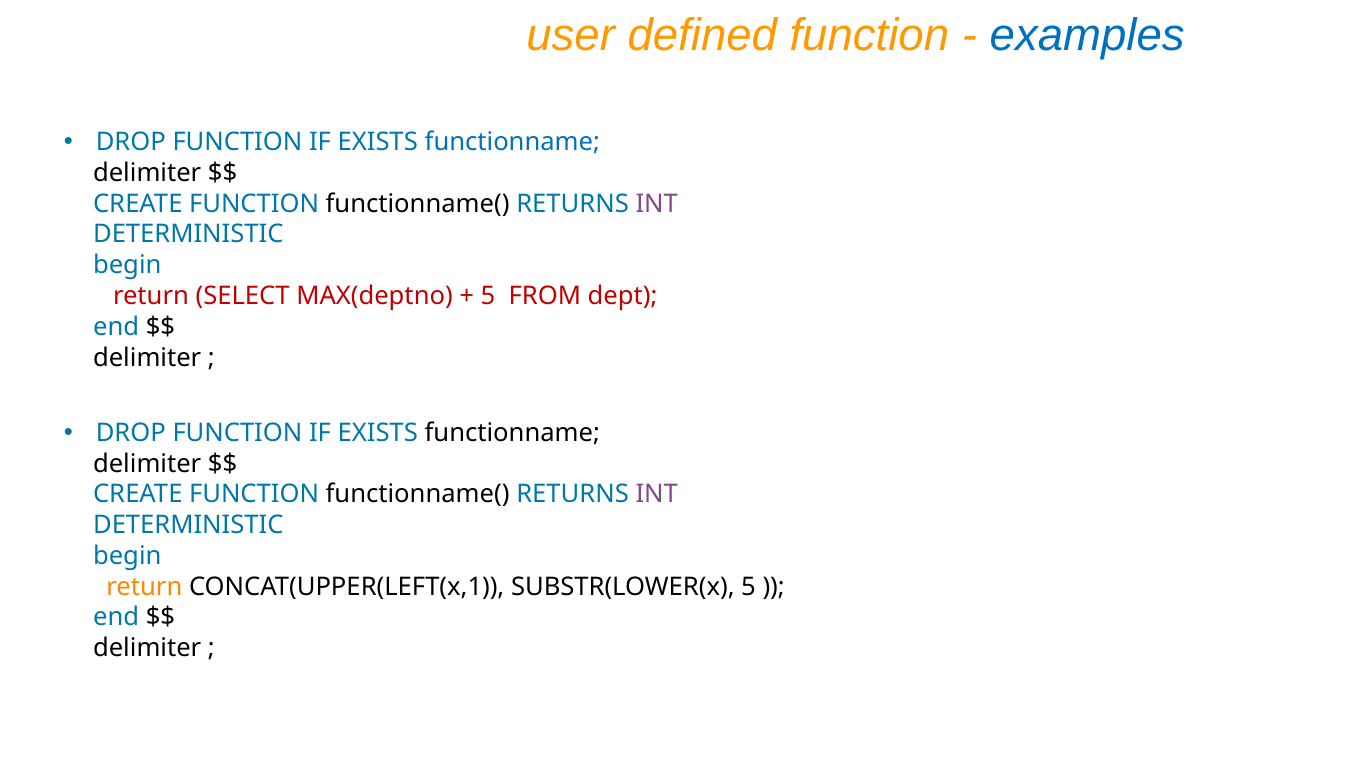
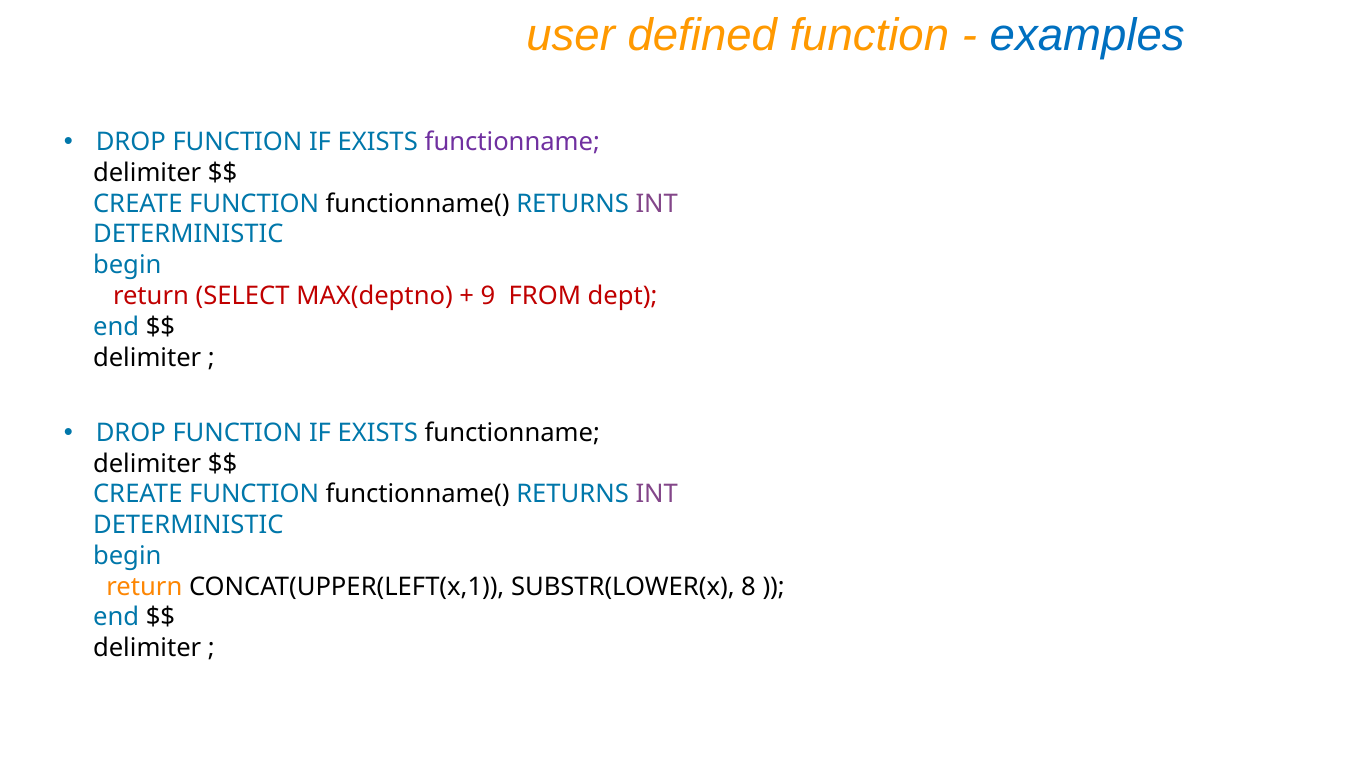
functionname colour: blue -> purple (512, 142)
5: 5 -> 9 (488, 296)
SUBSTR(LOWER(x 5: 5 -> 8 (749, 586)
